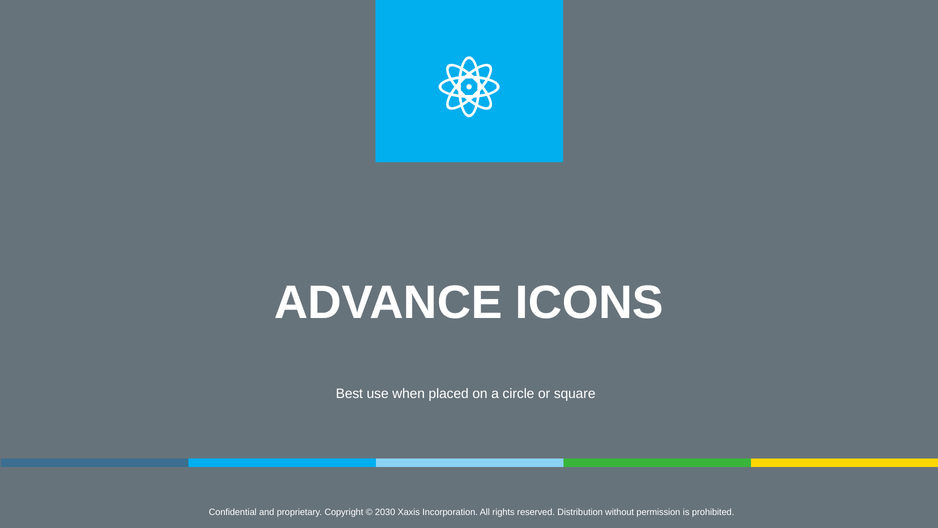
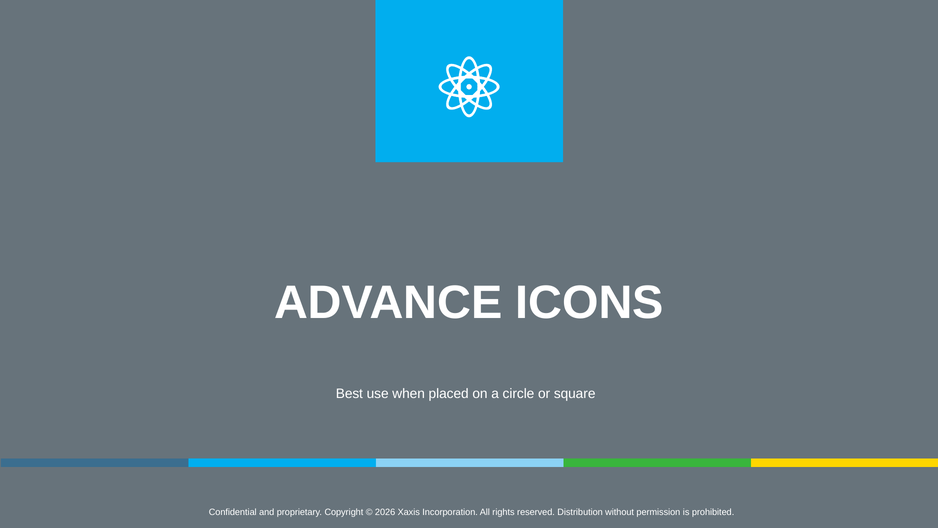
2030: 2030 -> 2026 (385, 512)
